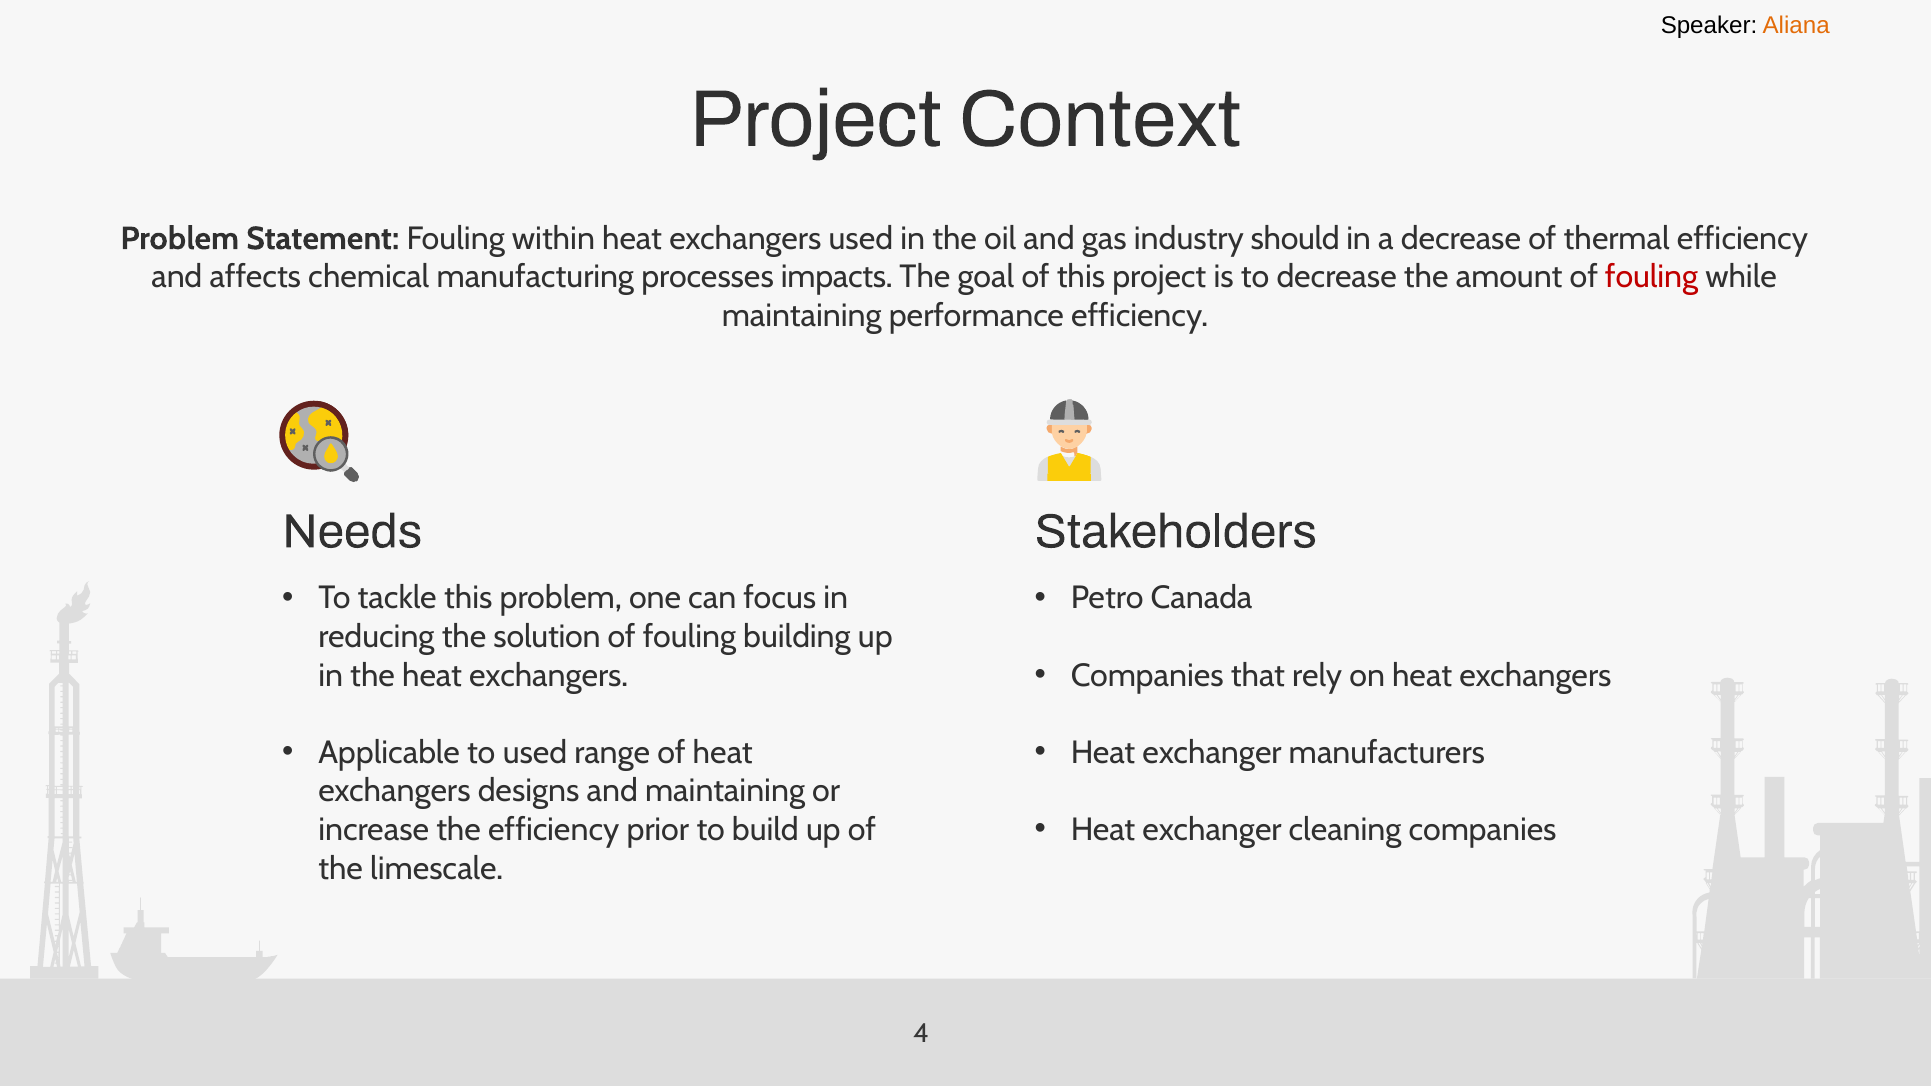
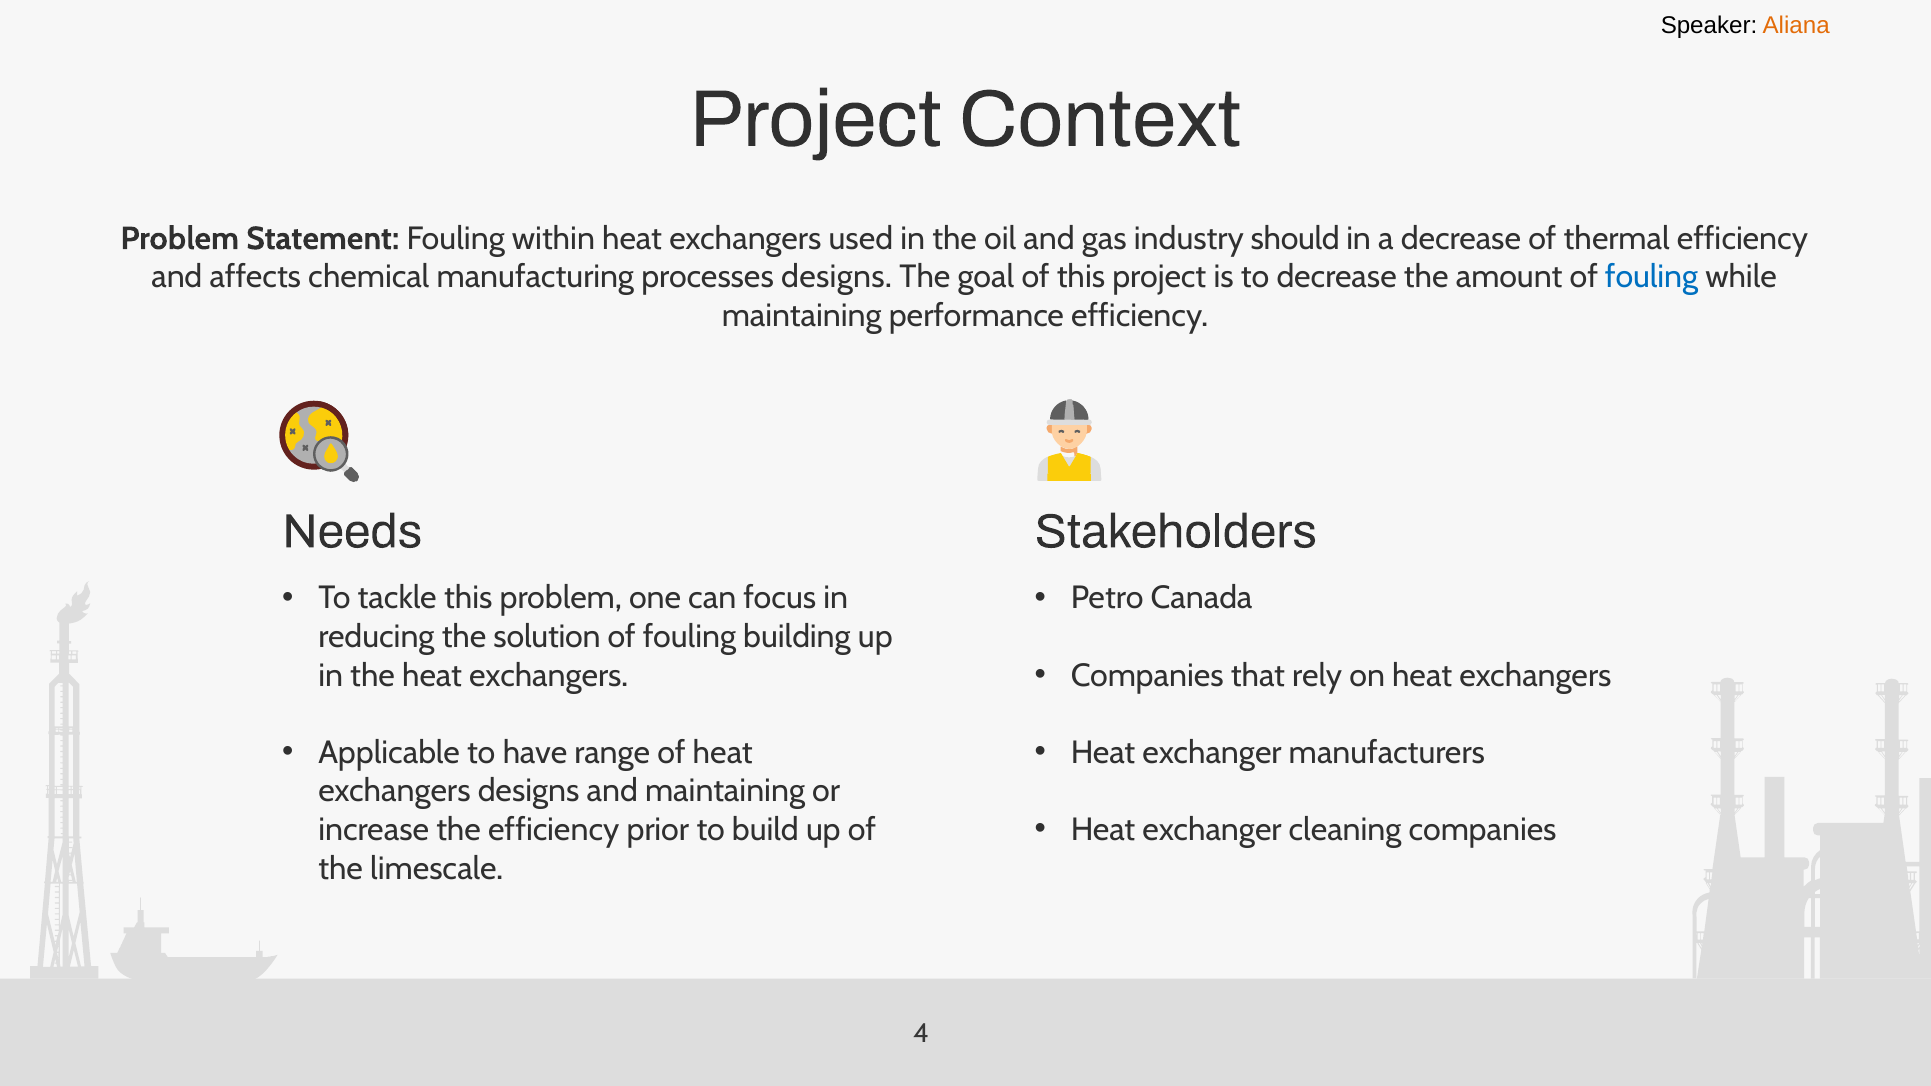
processes impacts: impacts -> designs (836, 277)
fouling colour: red -> blue (1652, 277)
to used: used -> have (535, 753)
